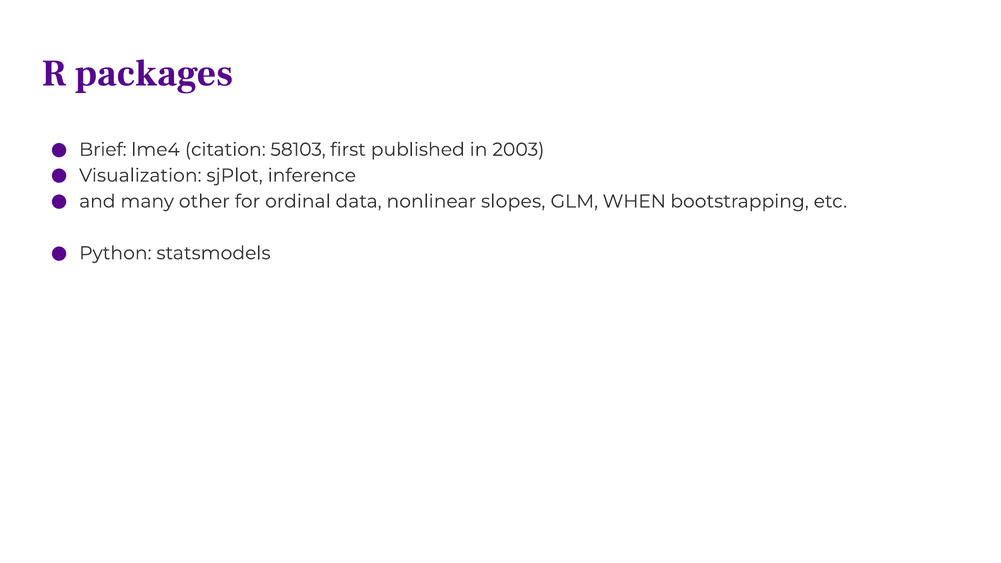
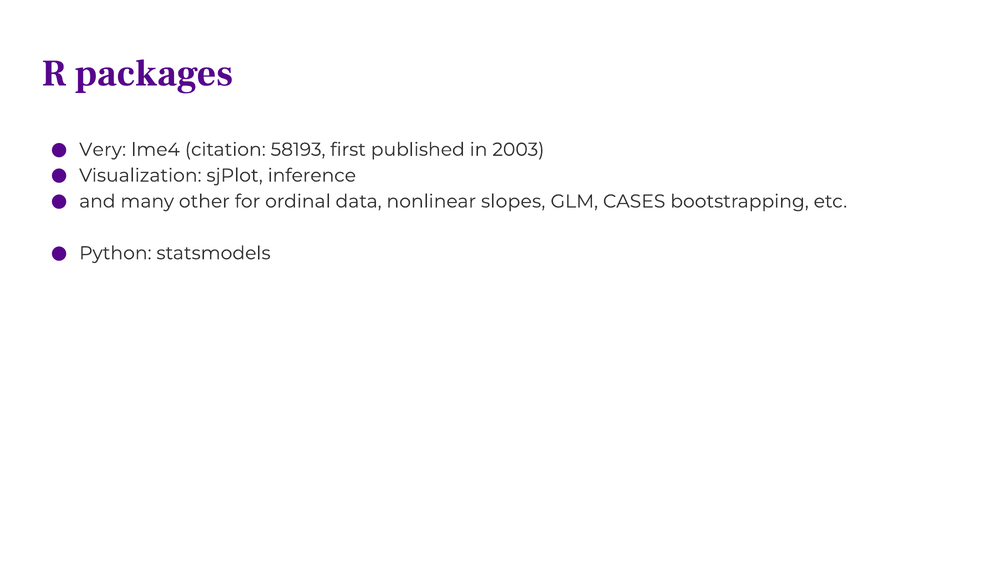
Brief: Brief -> Very (103, 150)
58103: 58103 -> 58193 (298, 150)
WHEN: WHEN -> CASES (634, 201)
